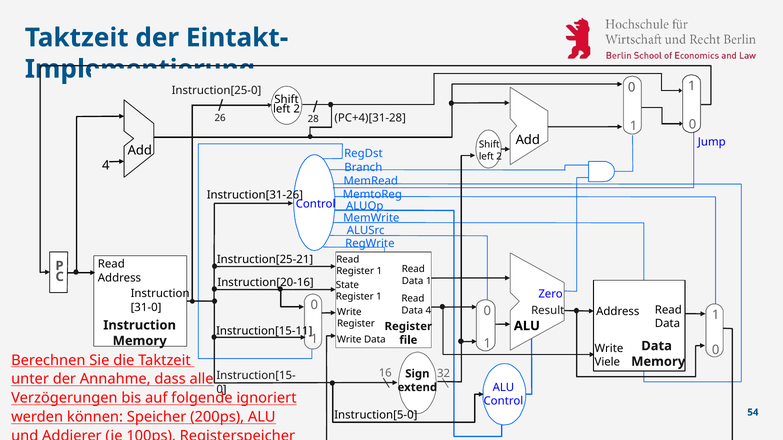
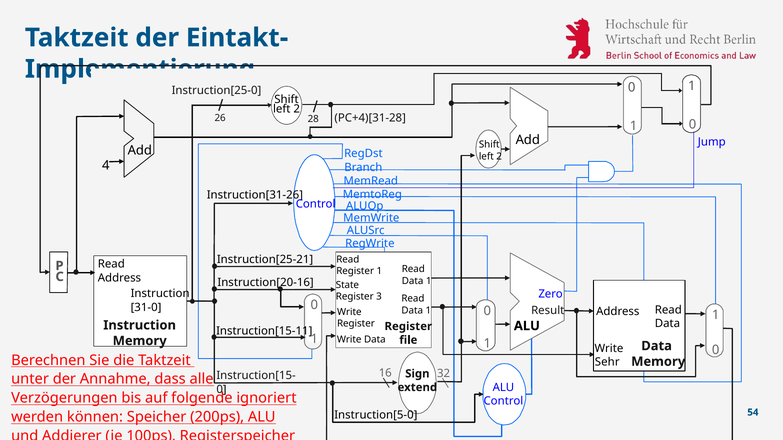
1: 1 -> 3 (379, 297)
4: 4 -> 1 (428, 311)
Viele: Viele -> Sehr (607, 363)
